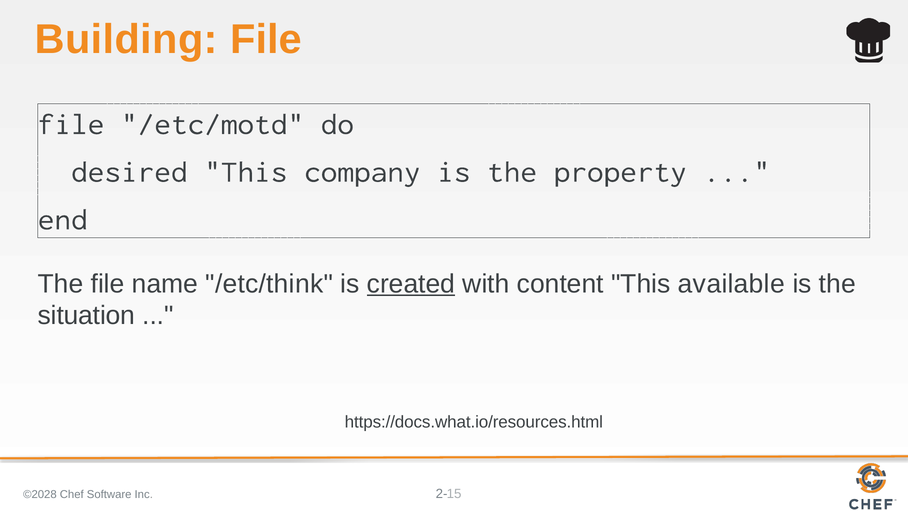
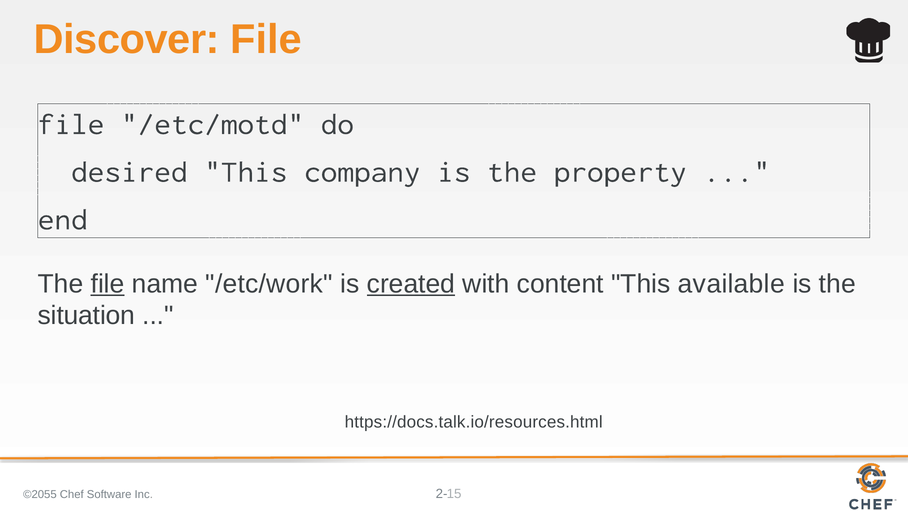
Building: Building -> Discover (127, 39)
file underline: none -> present (108, 284)
/etc/think: /etc/think -> /etc/work (269, 284)
https://docs.what.io/resources.html: https://docs.what.io/resources.html -> https://docs.talk.io/resources.html (474, 422)
©2028: ©2028 -> ©2055 (40, 494)
